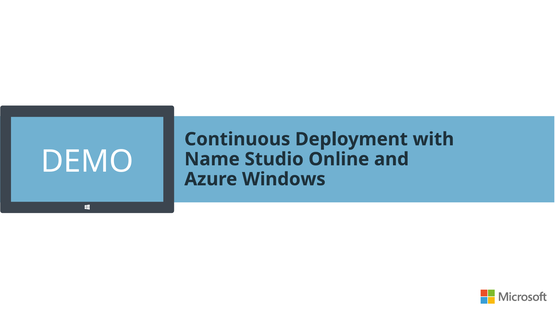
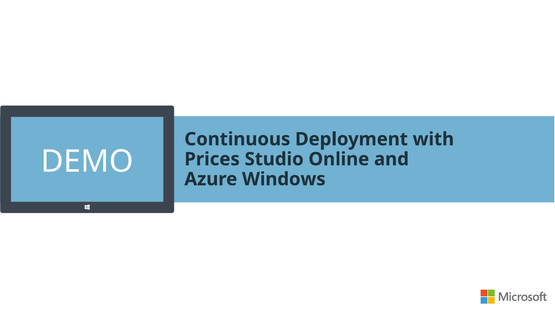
Name: Name -> Prices (212, 159)
